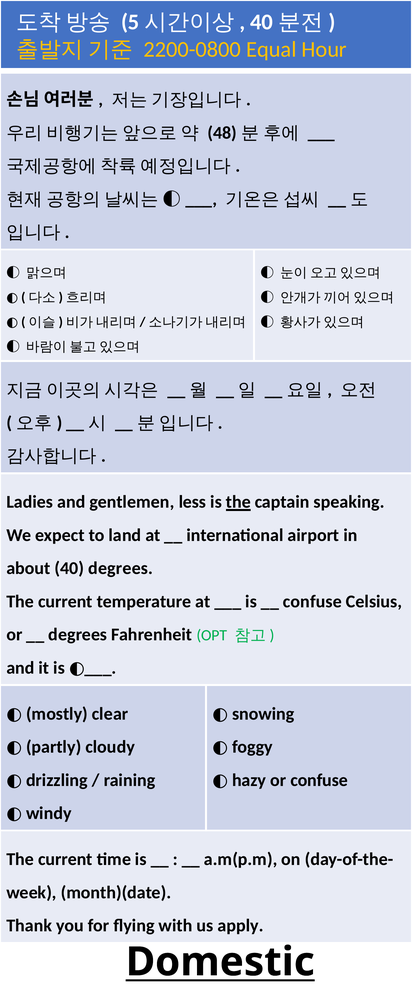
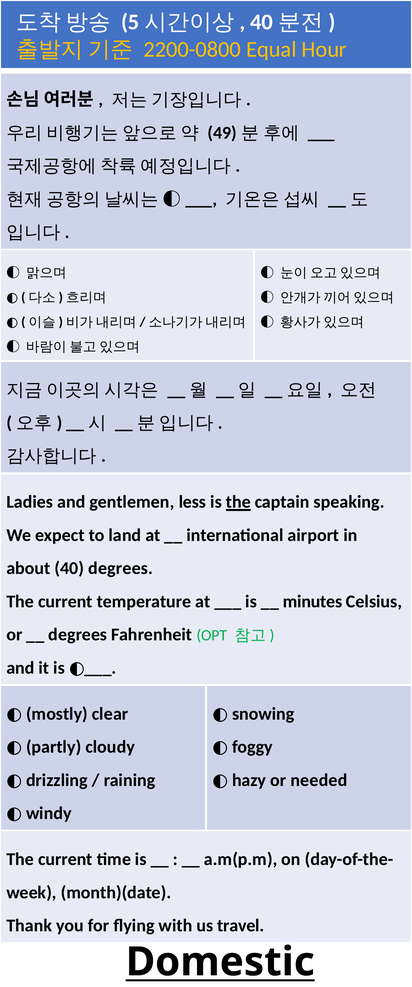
48: 48 -> 49 (222, 133)
confuse: confuse -> minutes (312, 601)
or confuse: confuse -> needed (319, 779)
apply: apply -> travel (241, 924)
